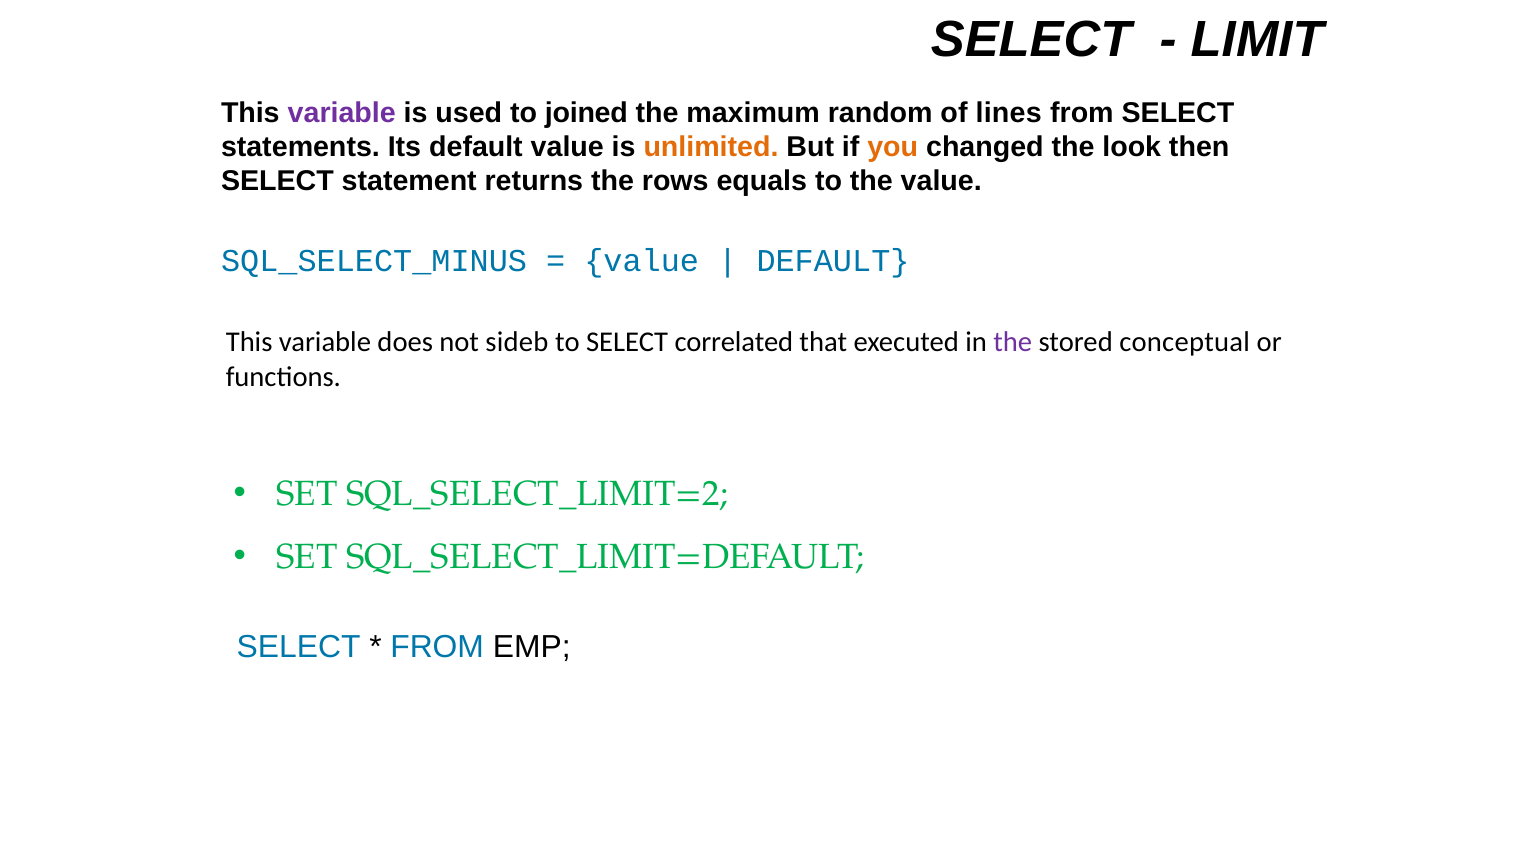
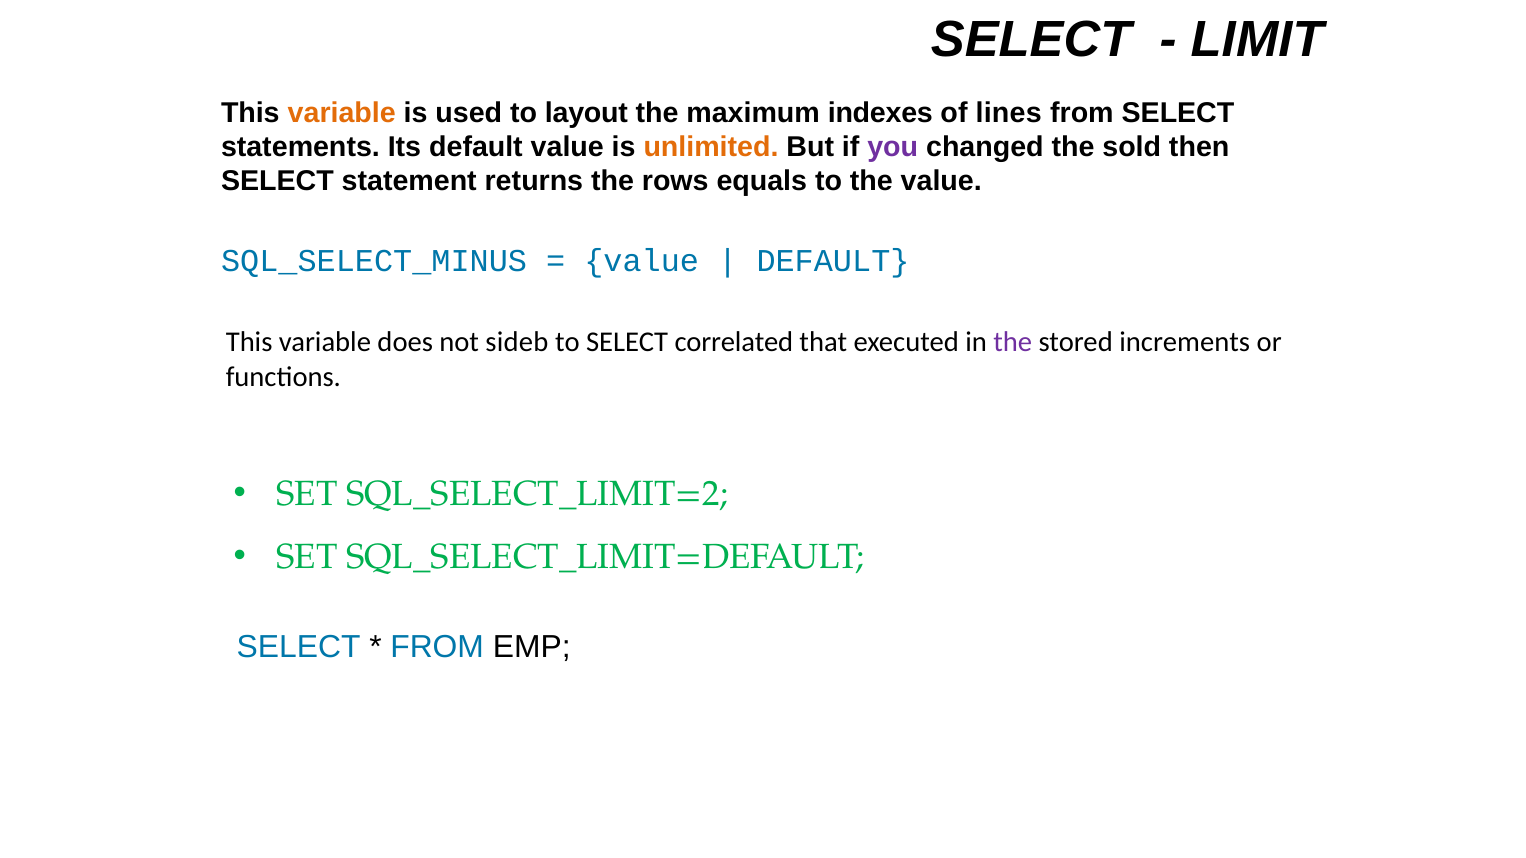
variable colour: purple -> orange (342, 113)
joined: joined -> layout (586, 113)
random: random -> indexes (880, 113)
you colour: orange -> purple (893, 147)
look: look -> sold (1132, 147)
conceptual: conceptual -> increments (1185, 343)
